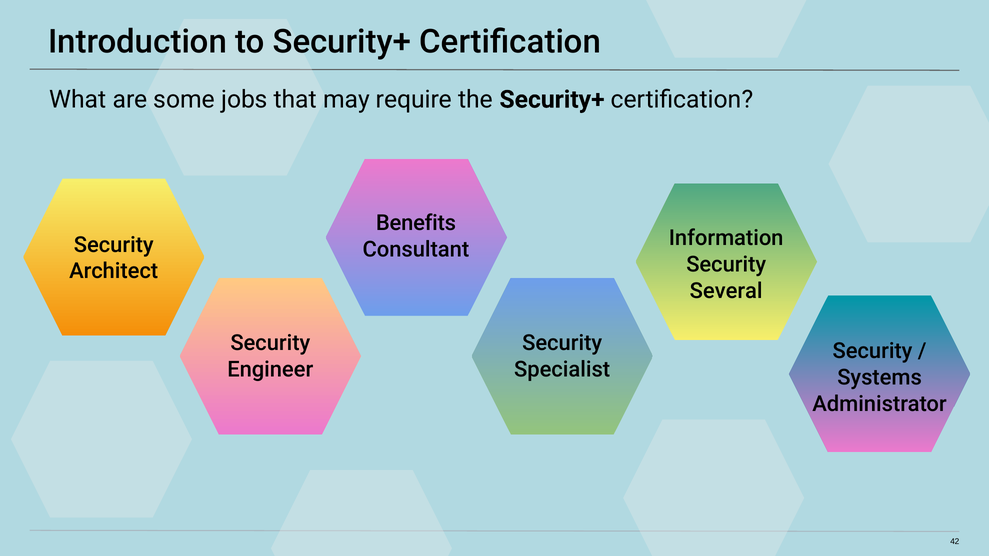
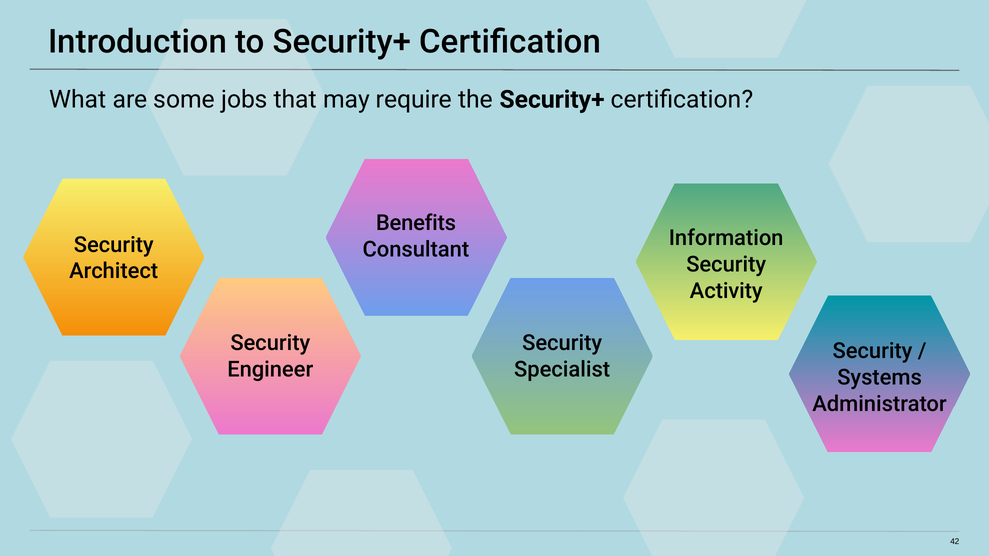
Several: Several -> Activity (726, 291)
